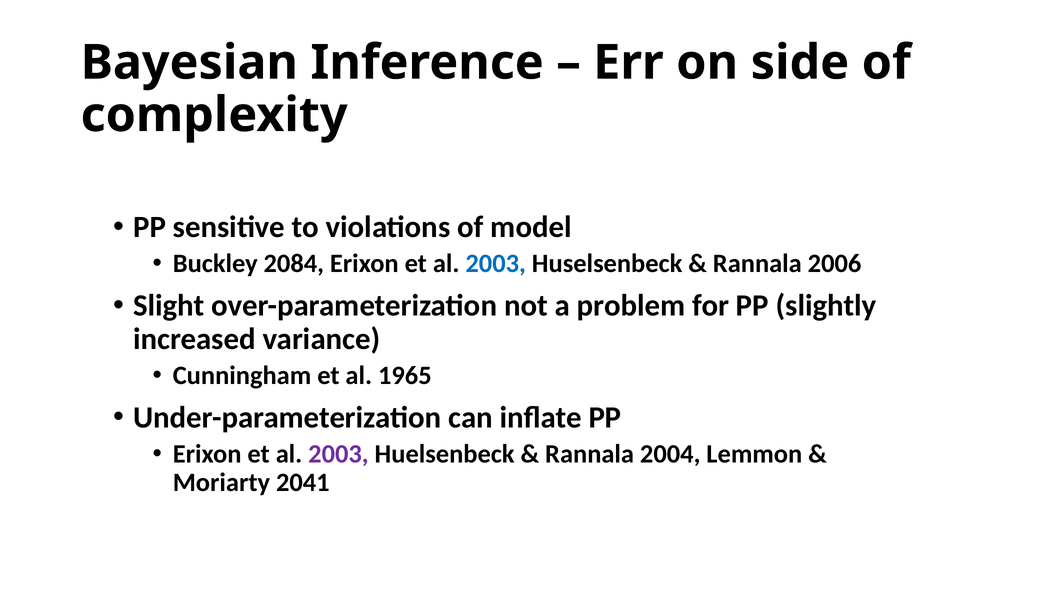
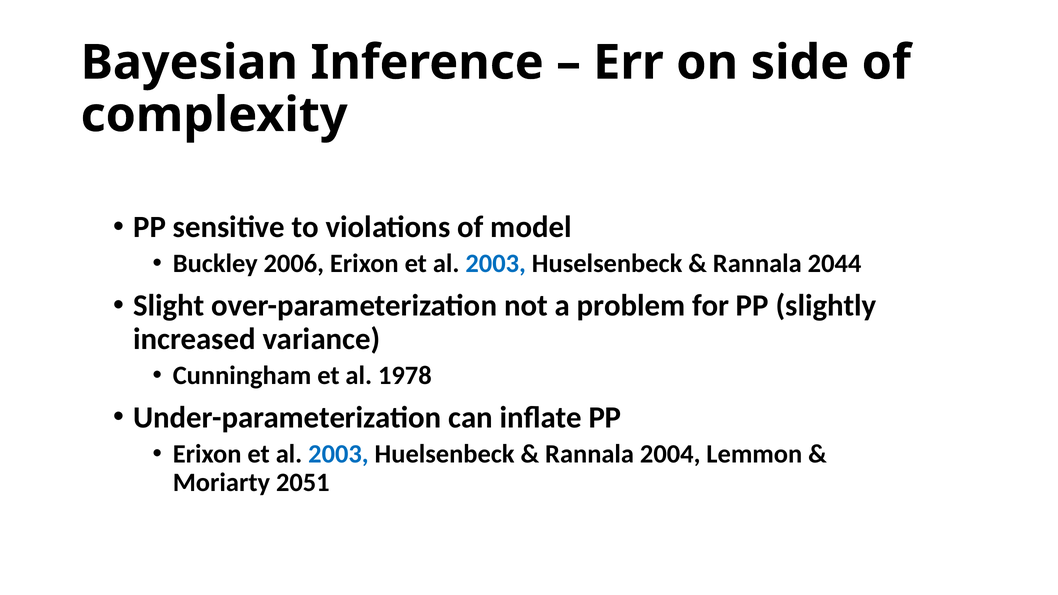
2084: 2084 -> 2006 (294, 264)
2006: 2006 -> 2044 (835, 264)
1965: 1965 -> 1978 (405, 376)
2003 colour: purple -> blue (338, 454)
2041: 2041 -> 2051 (303, 482)
